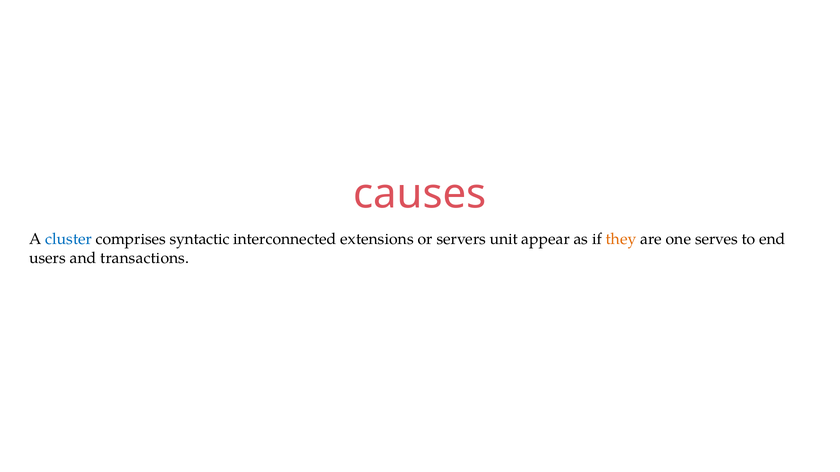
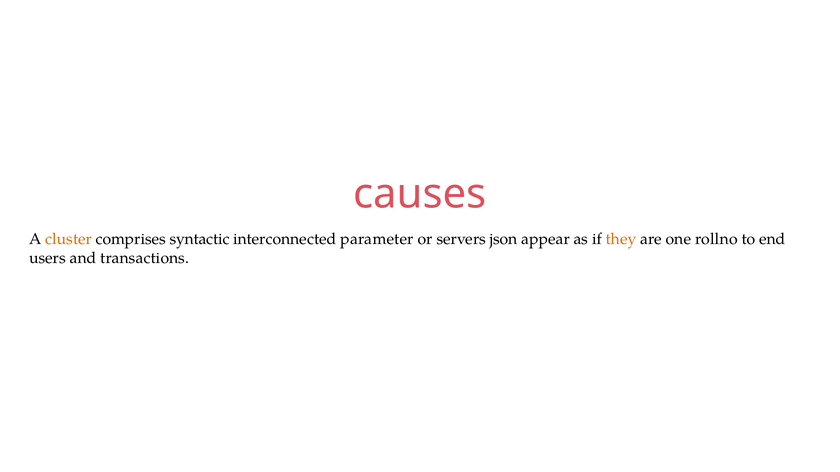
cluster colour: blue -> orange (69, 239)
extensions: extensions -> parameter (377, 239)
unit: unit -> json (504, 239)
serves: serves -> rollno (716, 239)
